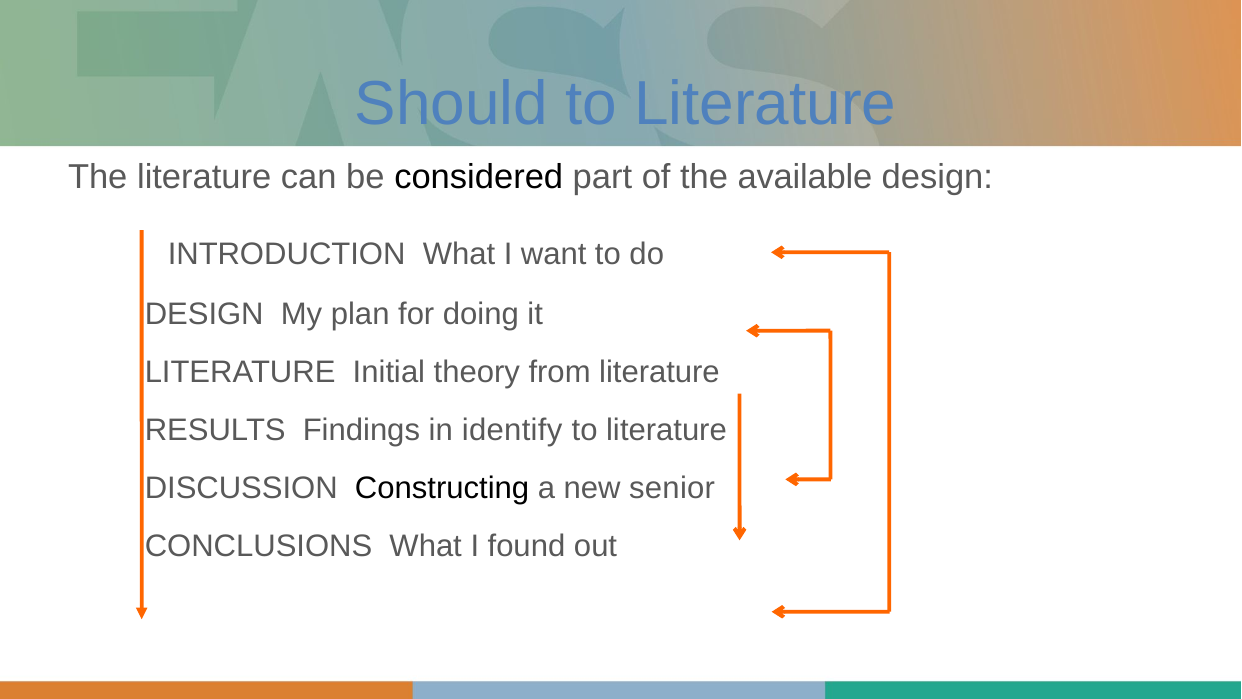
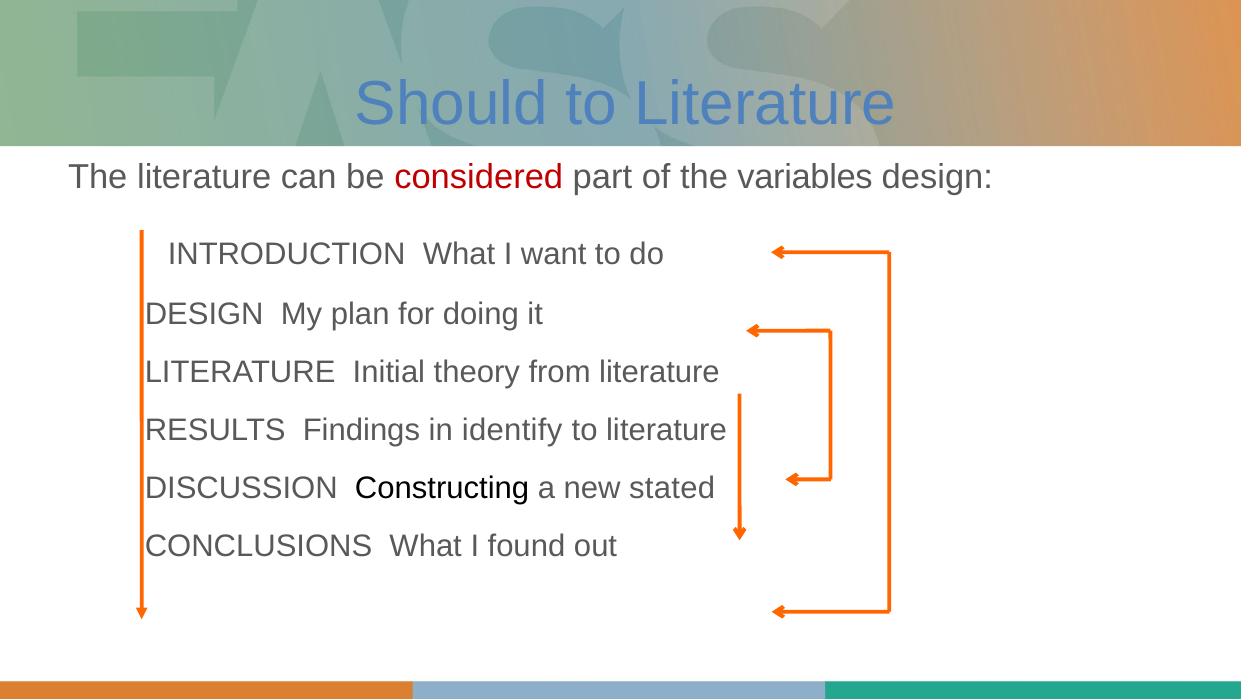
considered colour: black -> red (479, 177)
available: available -> variables (805, 177)
senior: senior -> stated (672, 488)
